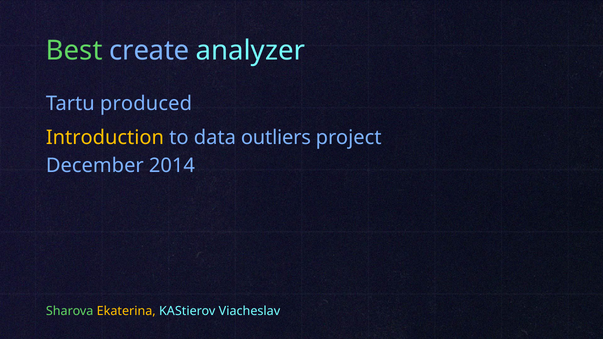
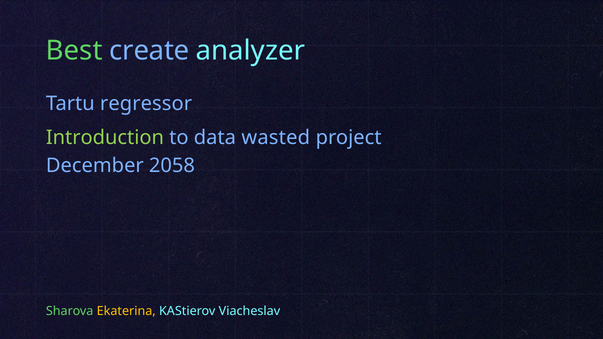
produced: produced -> regressor (146, 104)
Introduction colour: yellow -> light green (105, 138)
outliers: outliers -> wasted (276, 138)
2014: 2014 -> 2058 (172, 166)
